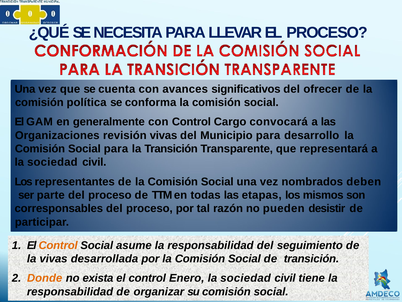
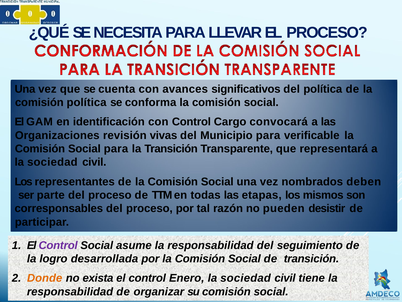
del ofrecer: ofrecer -> política (323, 89)
generalmente: generalmente -> identificación (109, 122)
desarrollo: desarrollo -> verificable (312, 135)
Control colour: orange -> purple (58, 245)
la vivas: vivas -> logro (54, 258)
